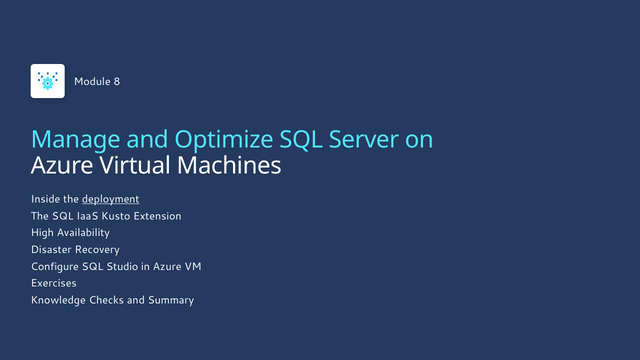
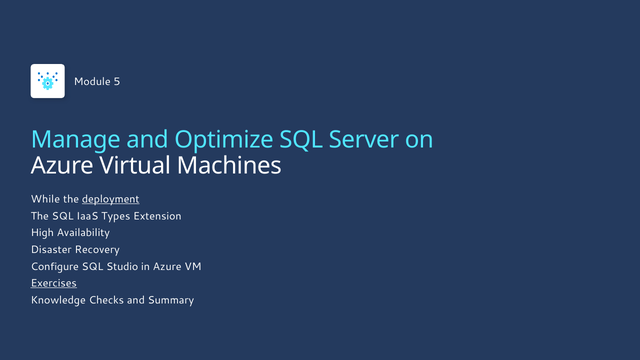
8: 8 -> 5 (117, 82)
Inside: Inside -> While (45, 199)
Kusto: Kusto -> Types (116, 216)
Exercises underline: none -> present (54, 283)
